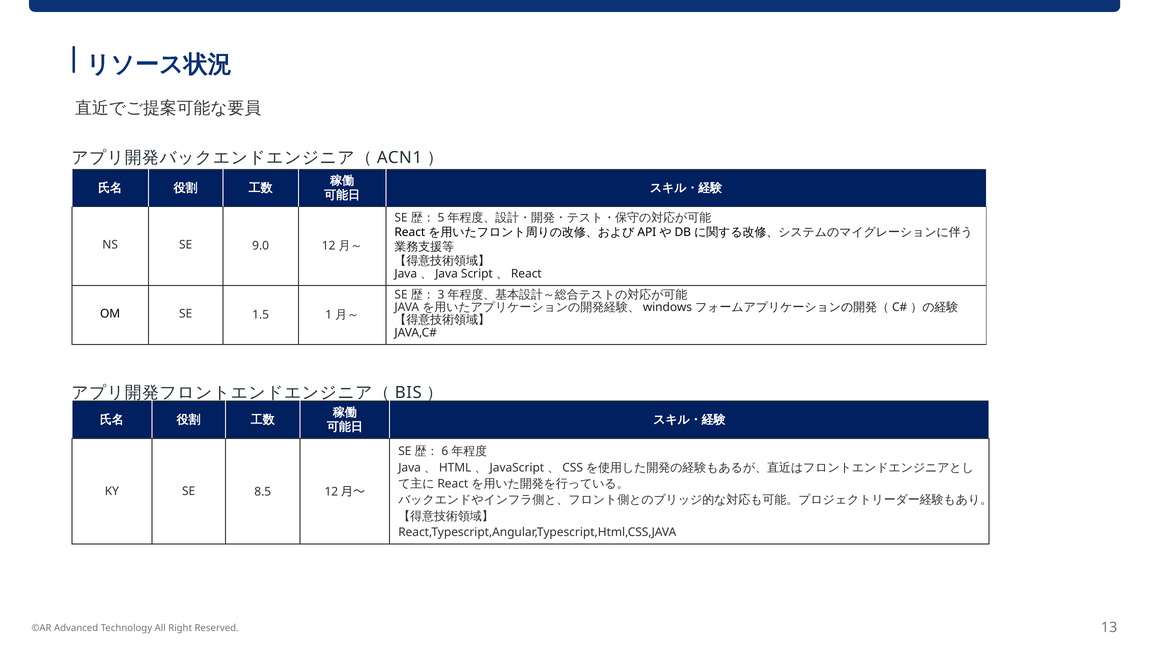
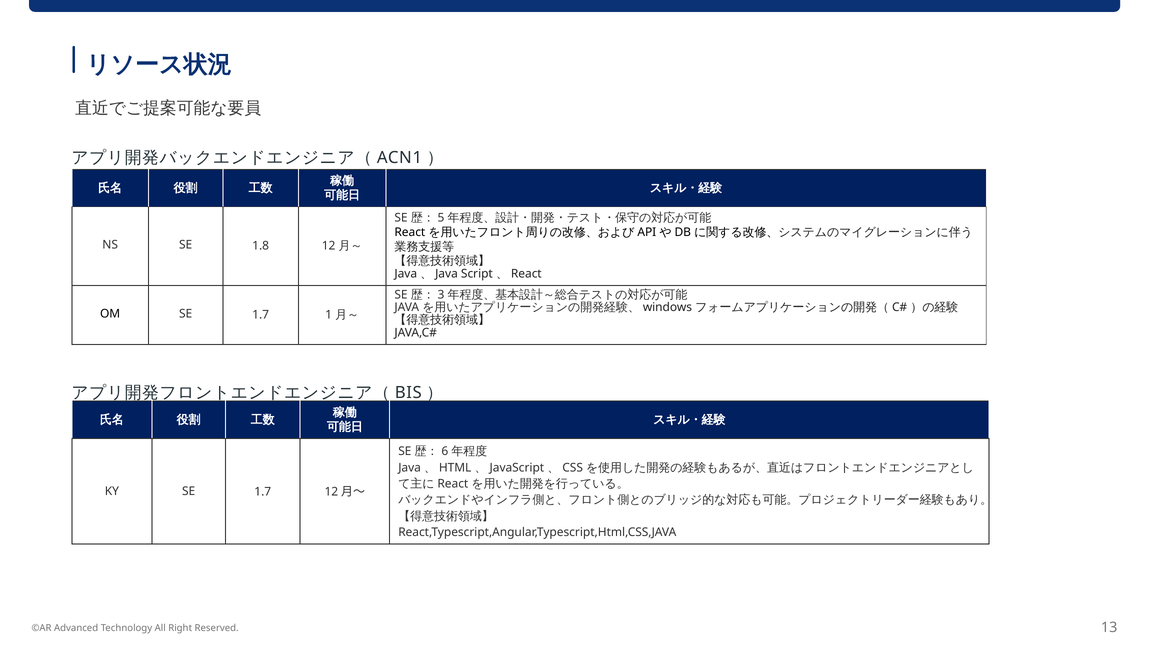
9.0: 9.0 -> 1.8 (261, 246)
OM SE 1.5: 1.5 -> 1.7 (261, 314)
KY SE 8.5: 8.5 -> 1.7 (263, 491)
